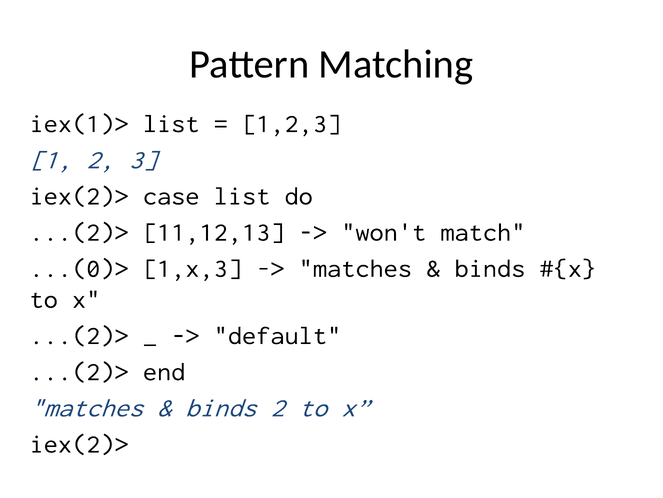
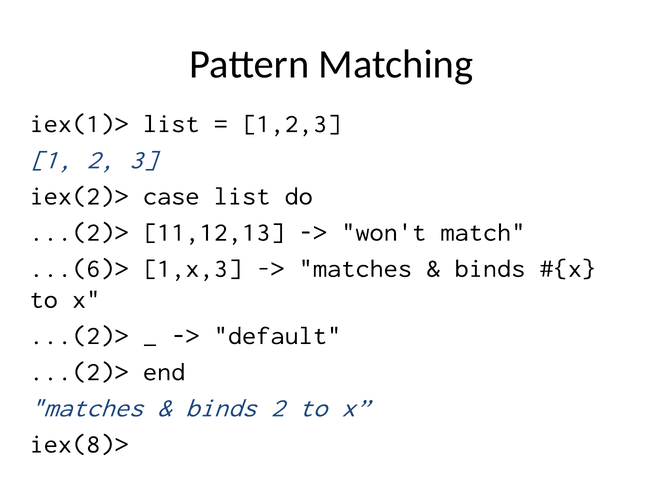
...(0)>: ...(0)> -> ...(6)> (79, 268)
iex(2)>: iex(2)> -> iex(8)> (79, 443)
